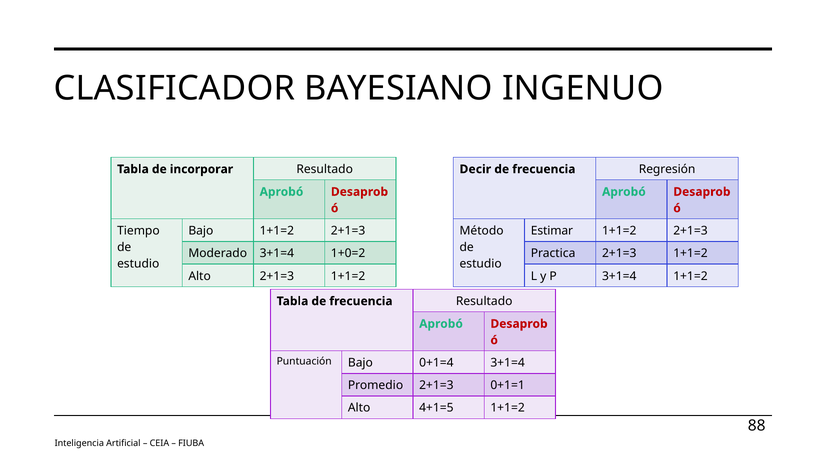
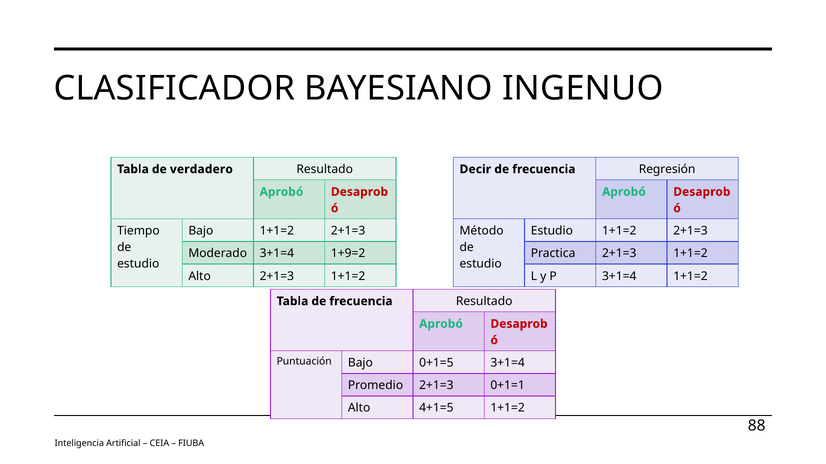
incorporar: incorporar -> verdadero (201, 169)
Estimar: Estimar -> Estudio (552, 231)
1+0=2: 1+0=2 -> 1+9=2 (348, 254)
0+1=4: 0+1=4 -> 0+1=5 (436, 363)
